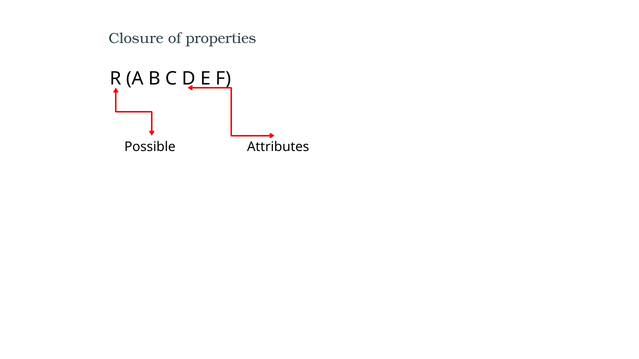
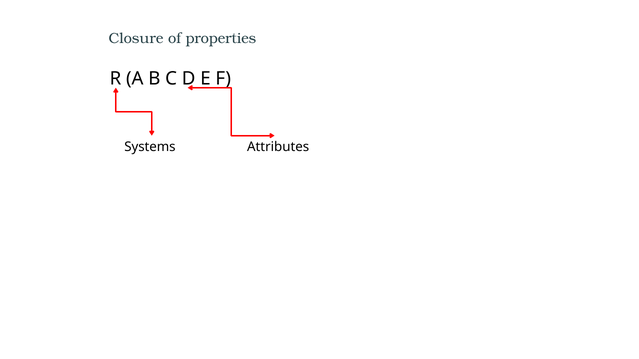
Possible: Possible -> Systems (150, 147)
